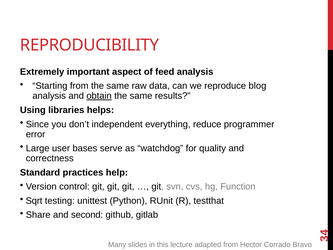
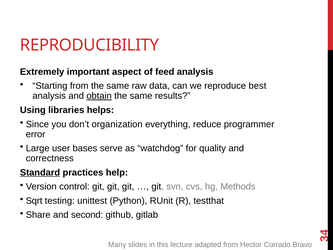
blog: blog -> best (257, 86)
independent: independent -> organization (117, 124)
Standard underline: none -> present (40, 172)
Function: Function -> Methods (238, 186)
